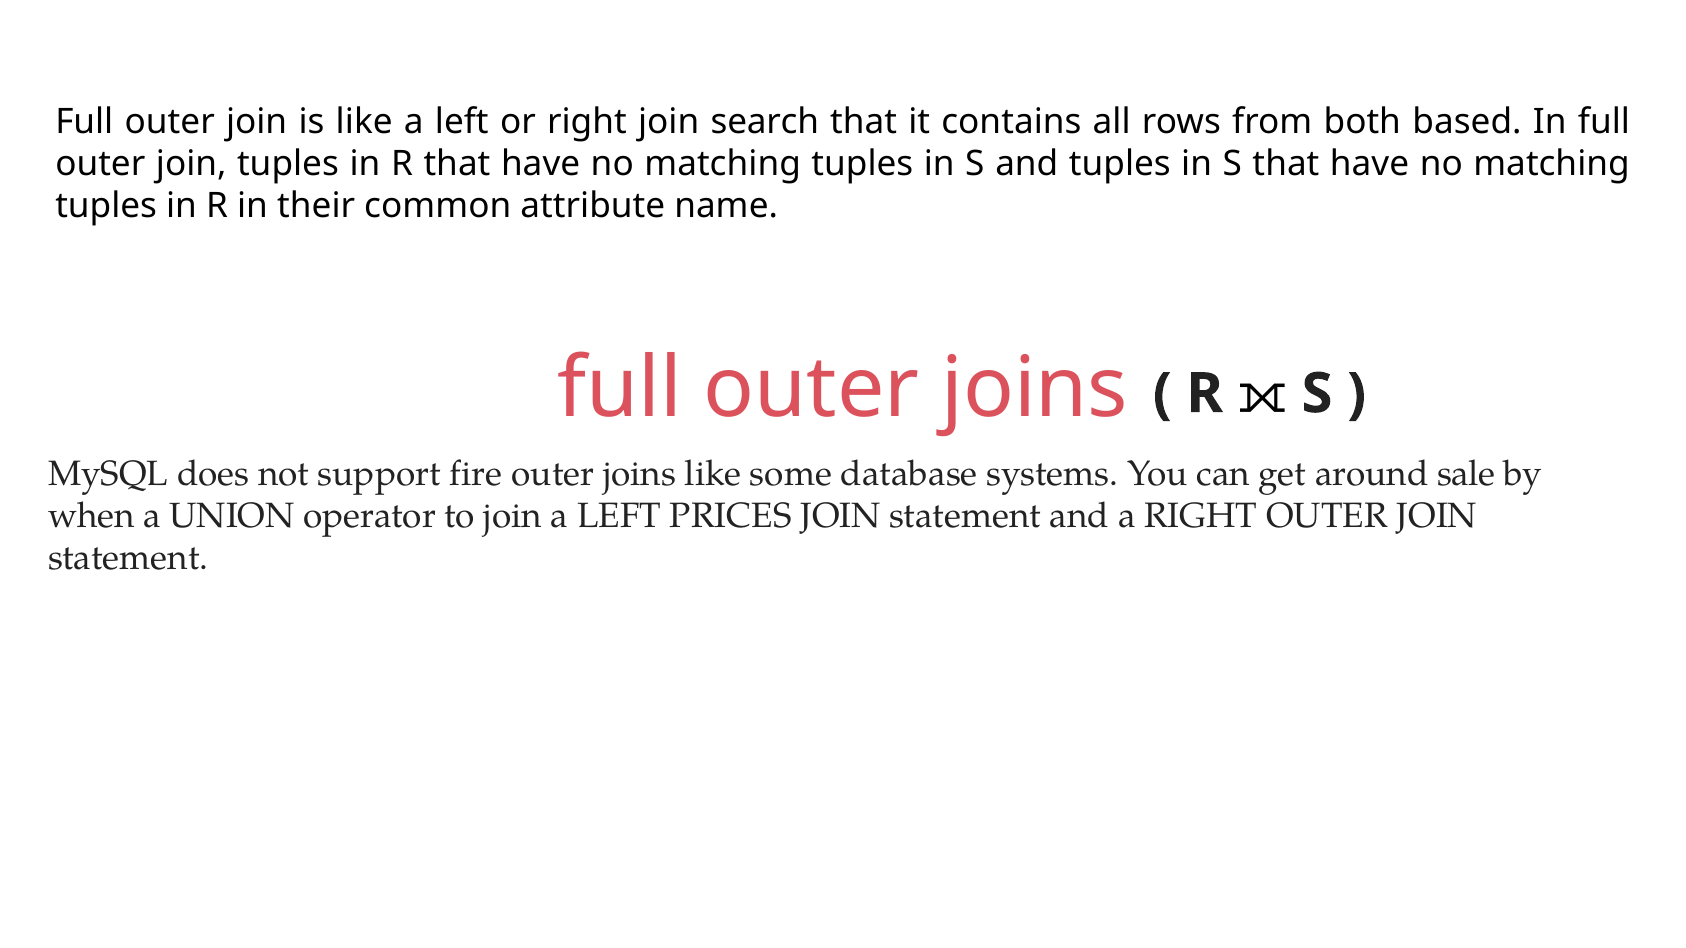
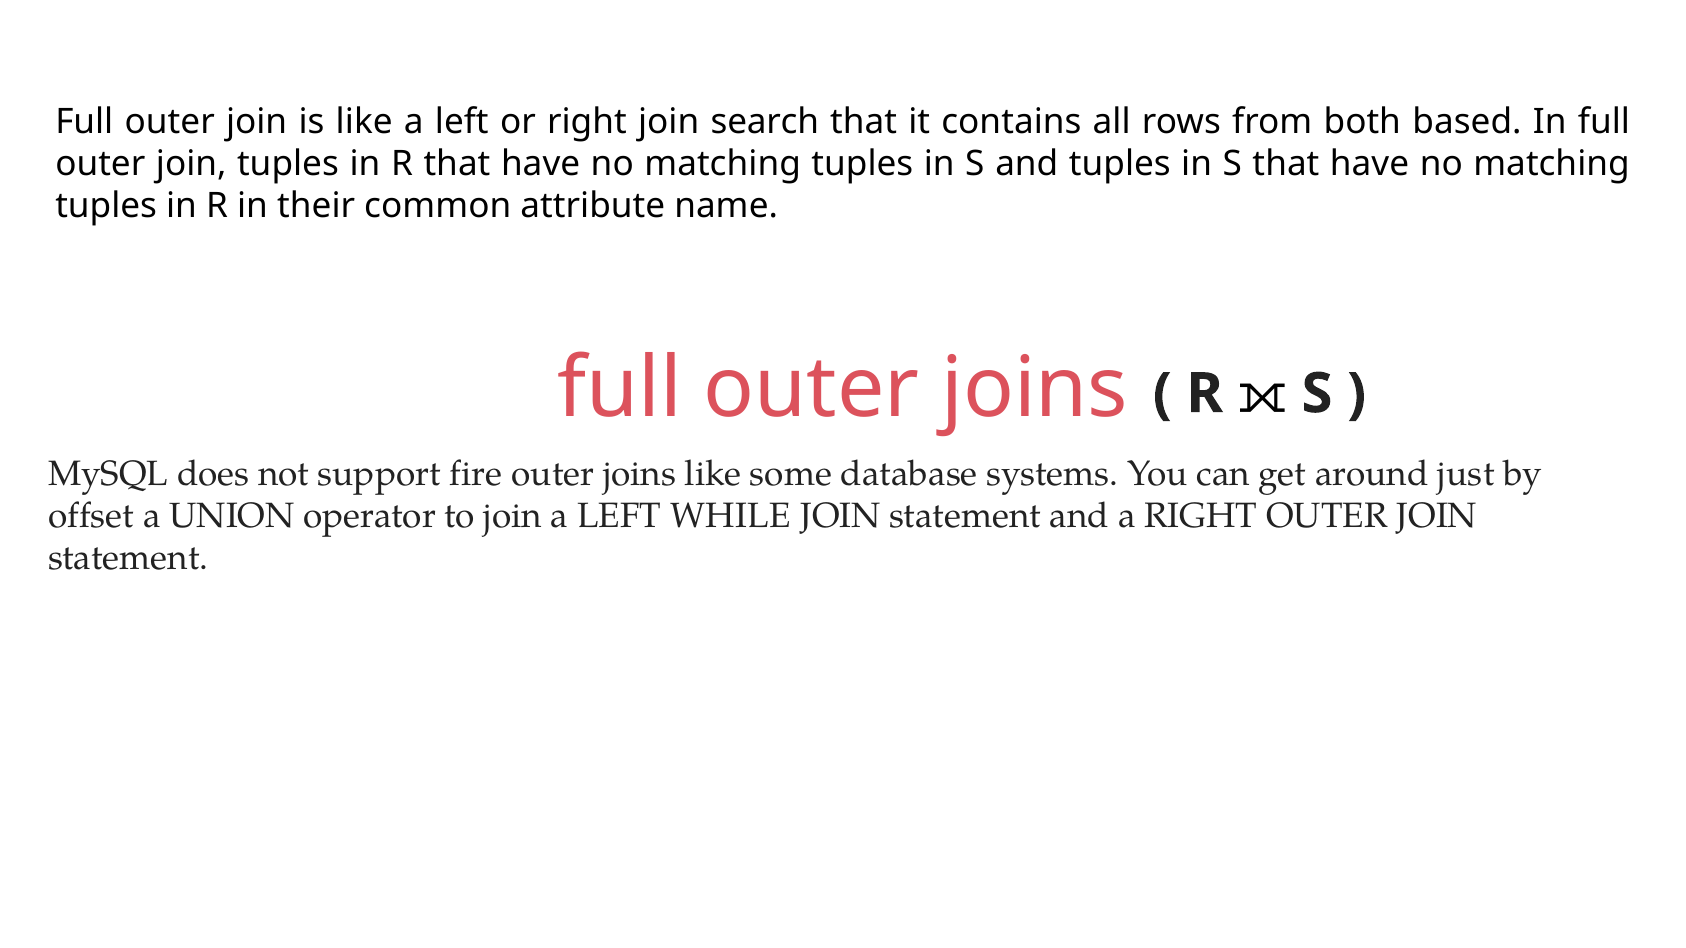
sale: sale -> just (1466, 474)
when: when -> offset (91, 516)
PRICES: PRICES -> WHILE (731, 516)
